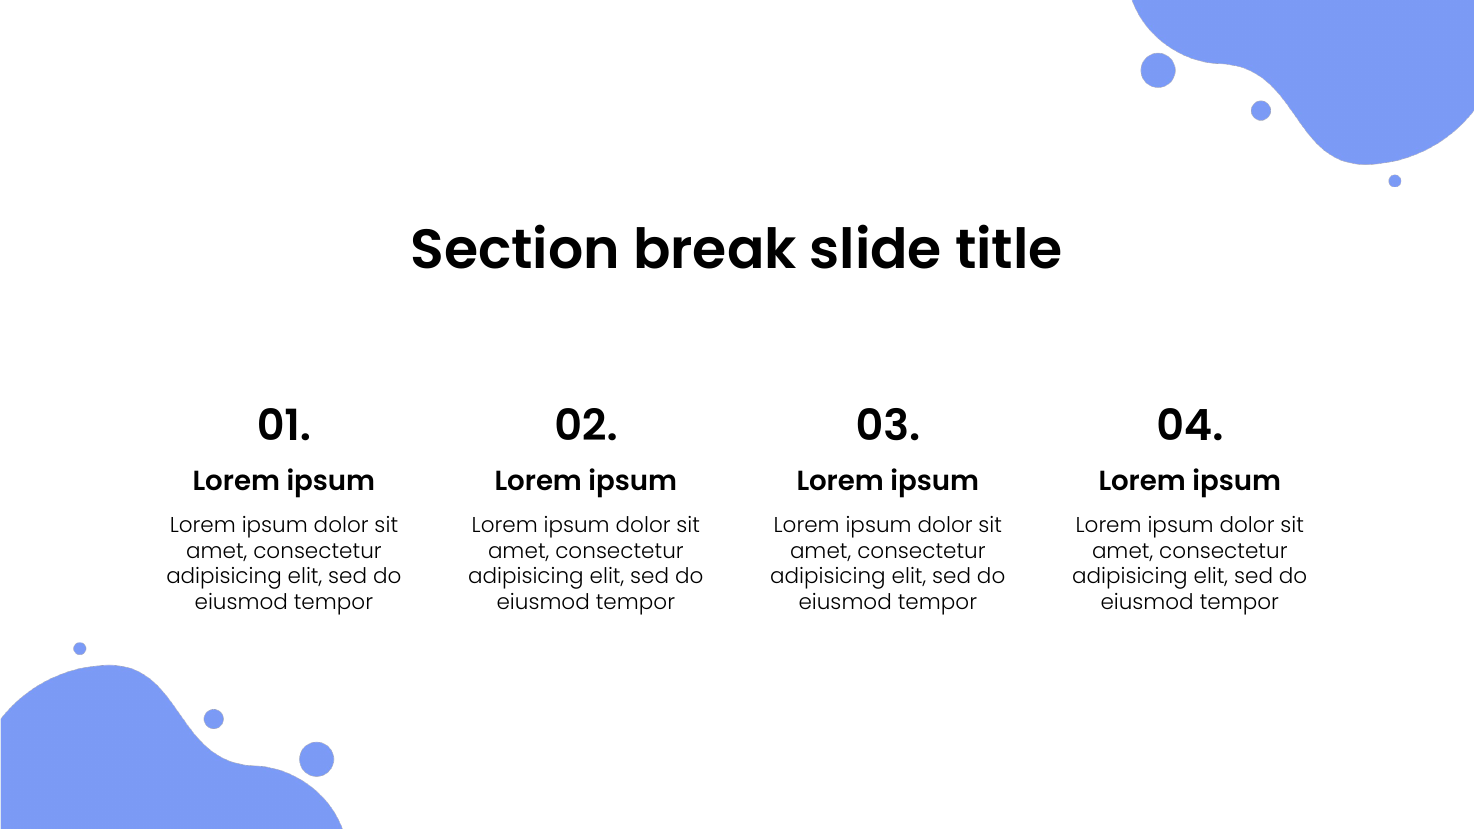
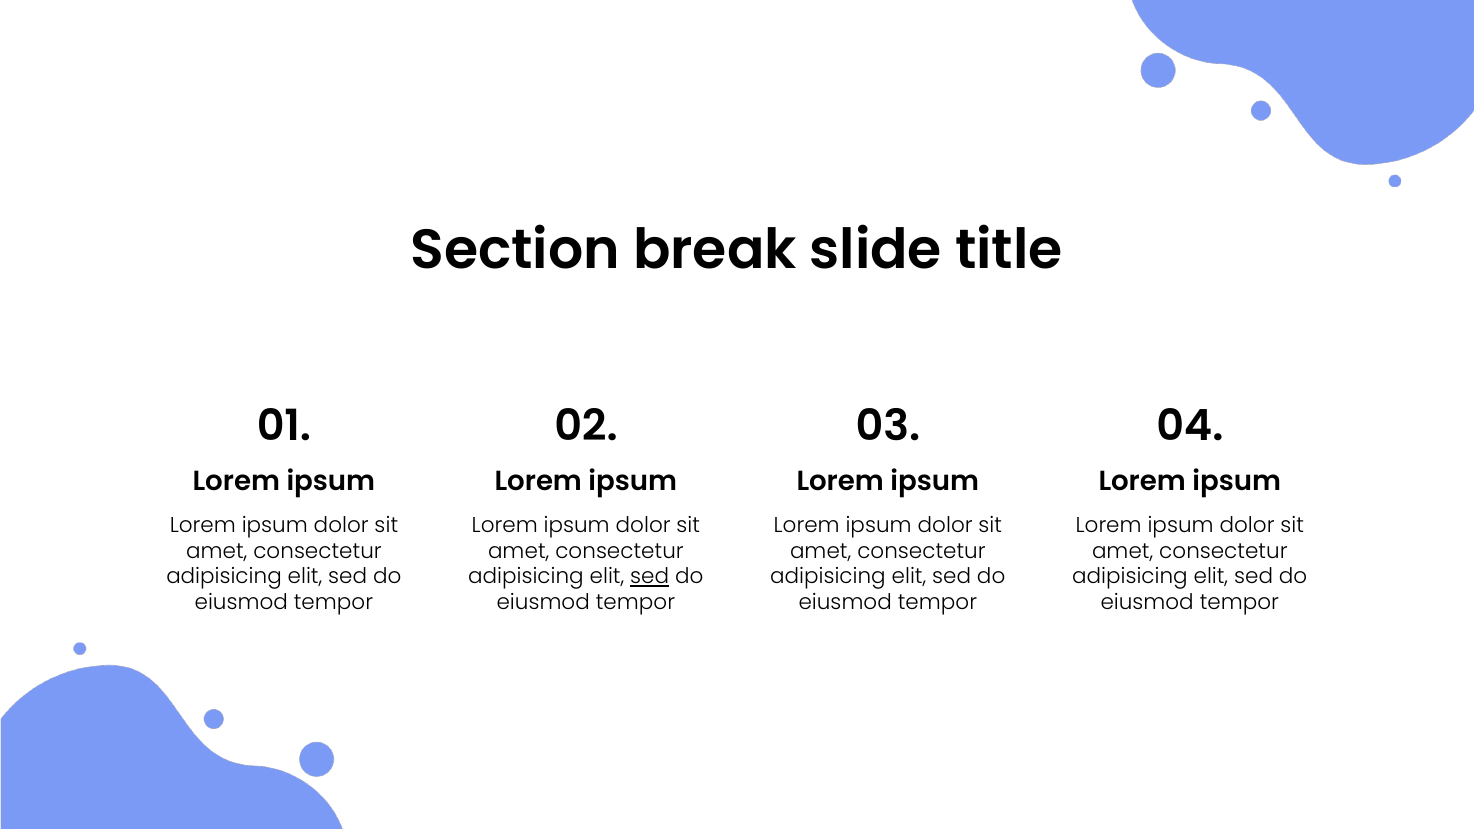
sed underline: none -> present (650, 577)
